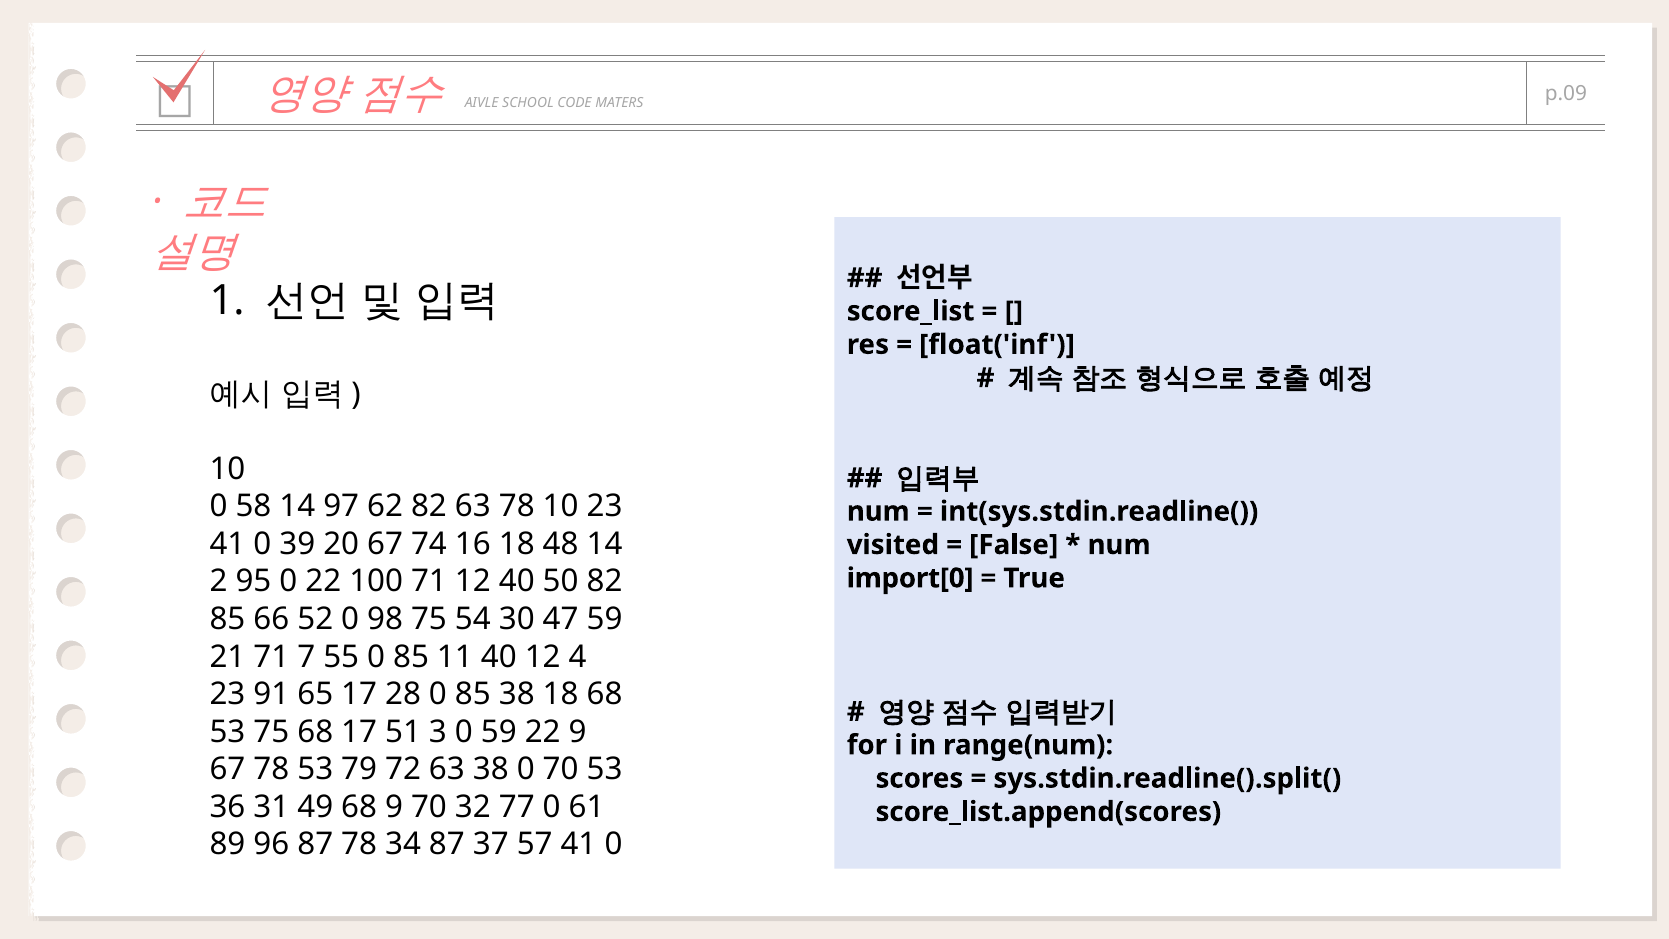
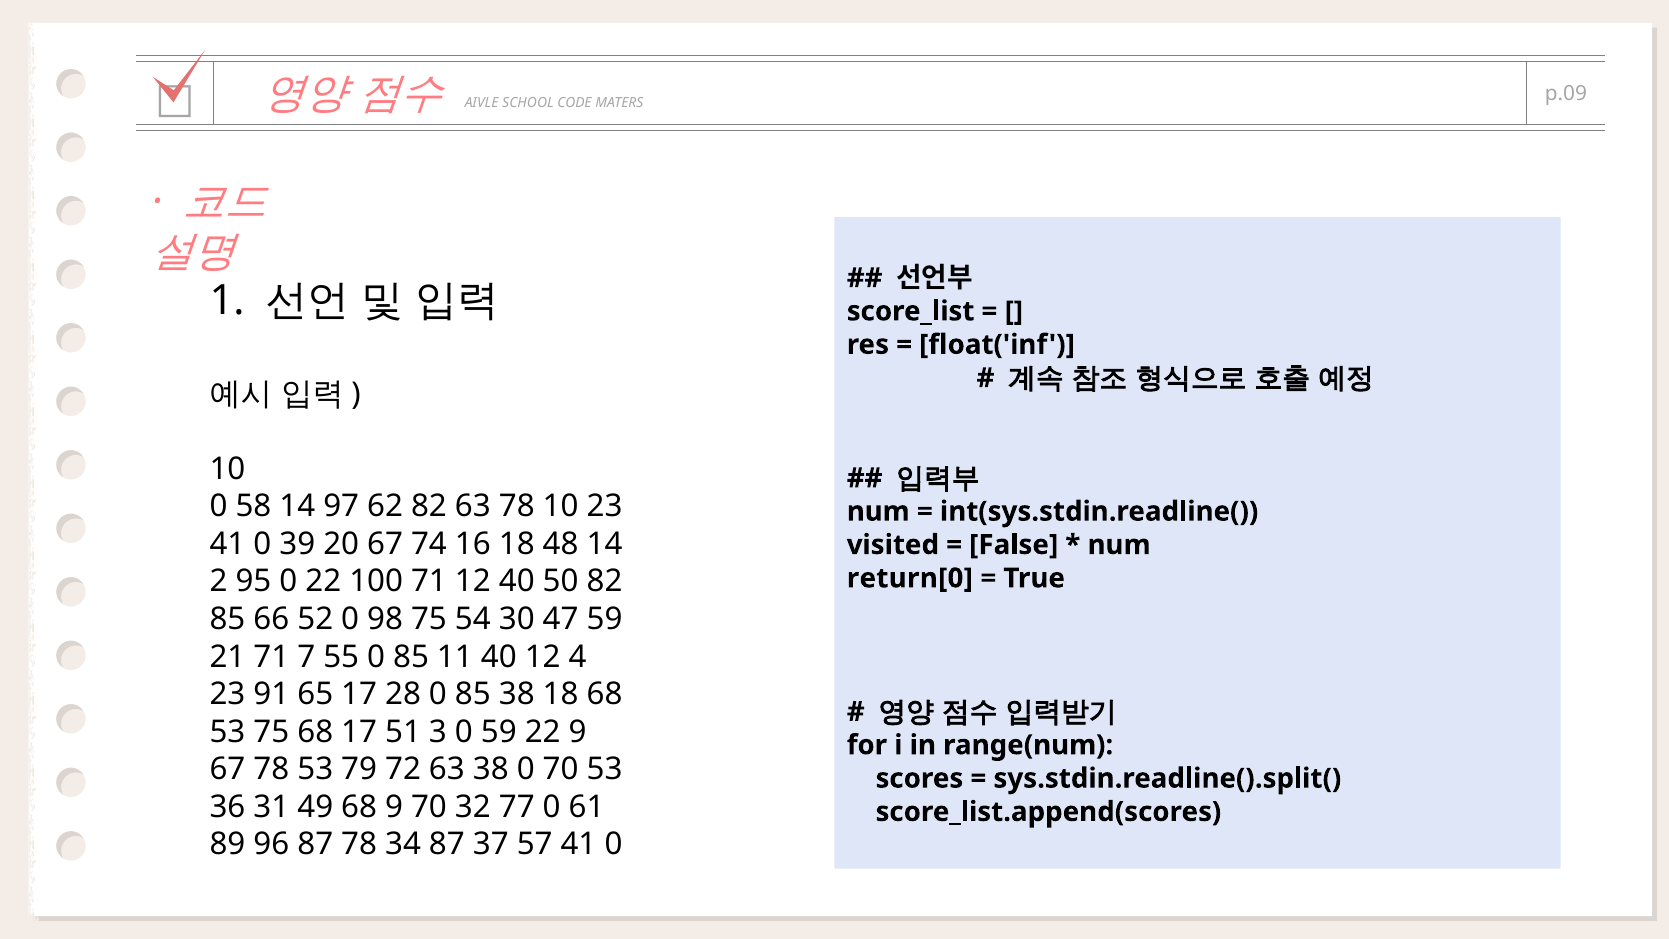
import[0: import[0 -> return[0 (910, 578)
